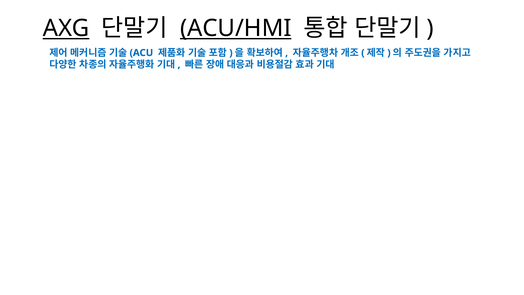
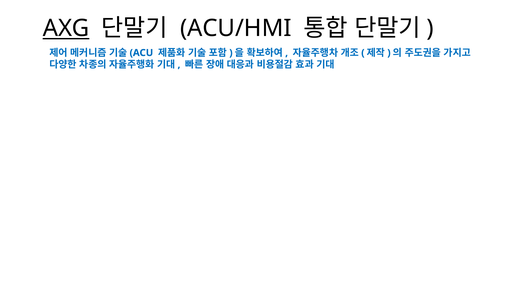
ACU/HMI underline: present -> none (236, 28)
